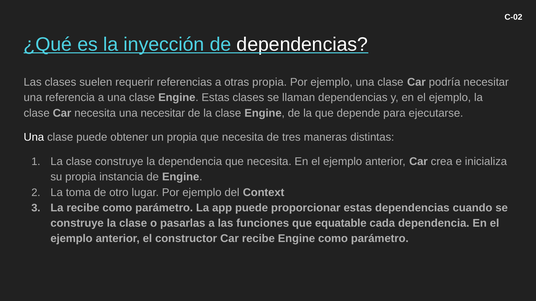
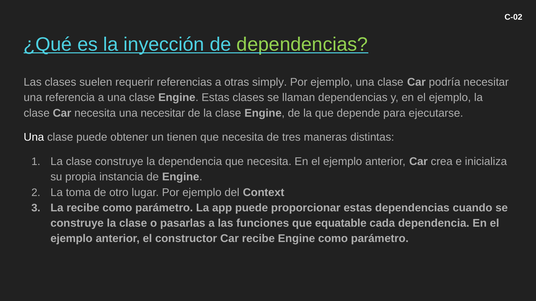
dependencias colour: white -> light green (302, 44)
otras propia: propia -> simply (270, 82)
un propia: propia -> tienen (182, 138)
